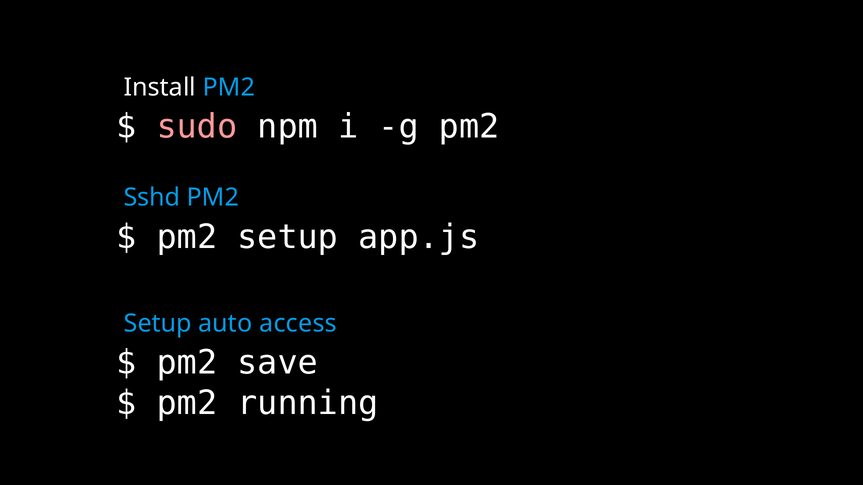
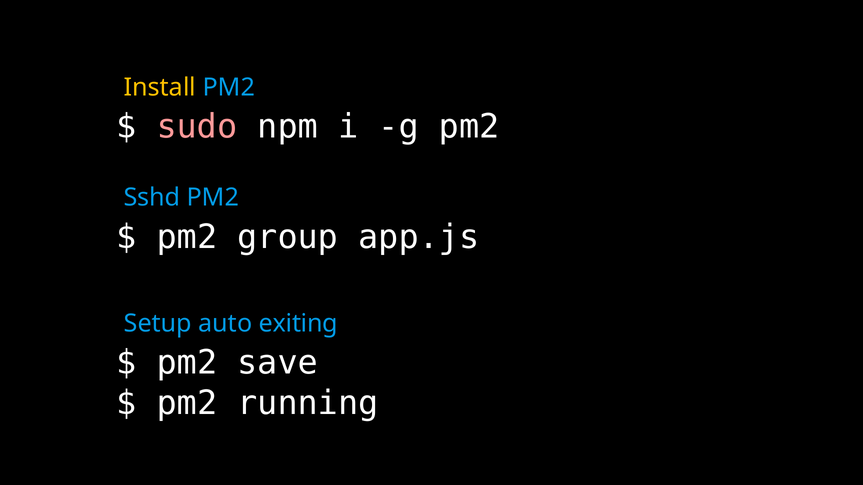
Install colour: white -> yellow (160, 87)
pm2 setup: setup -> group (288, 237)
access: access -> exiting (298, 324)
